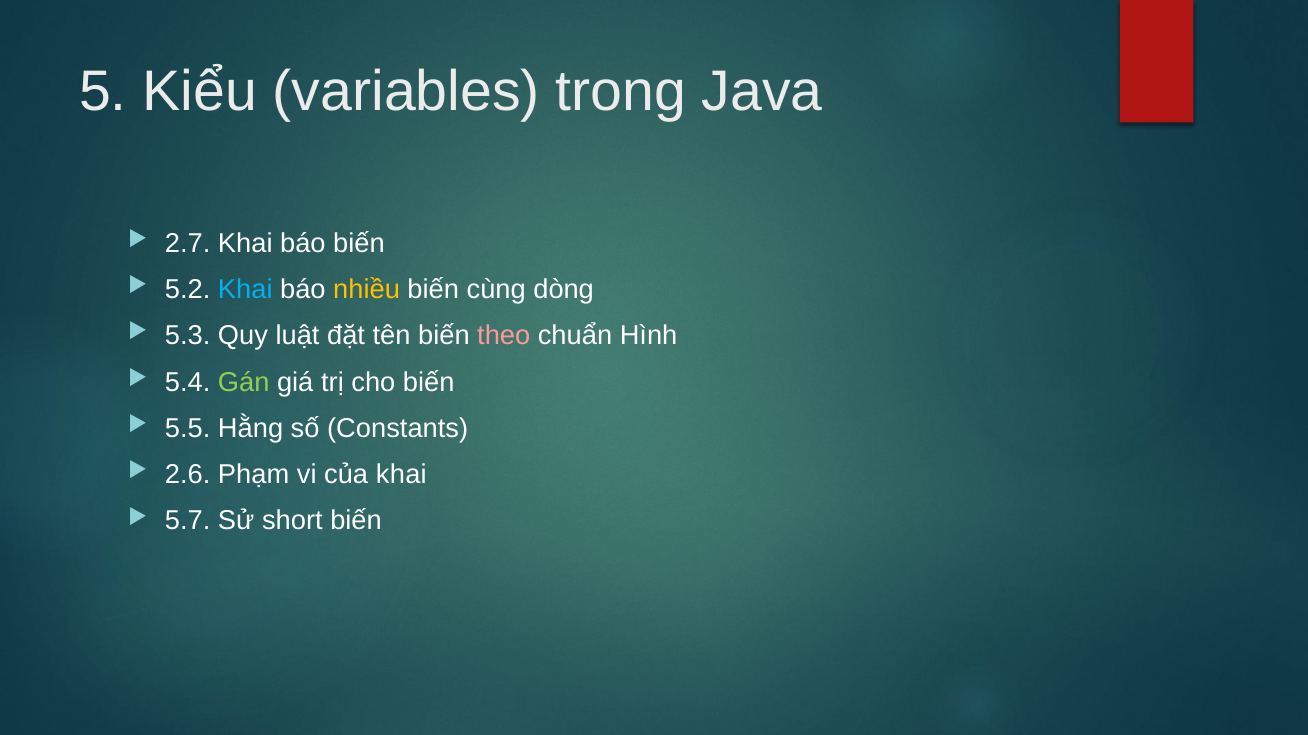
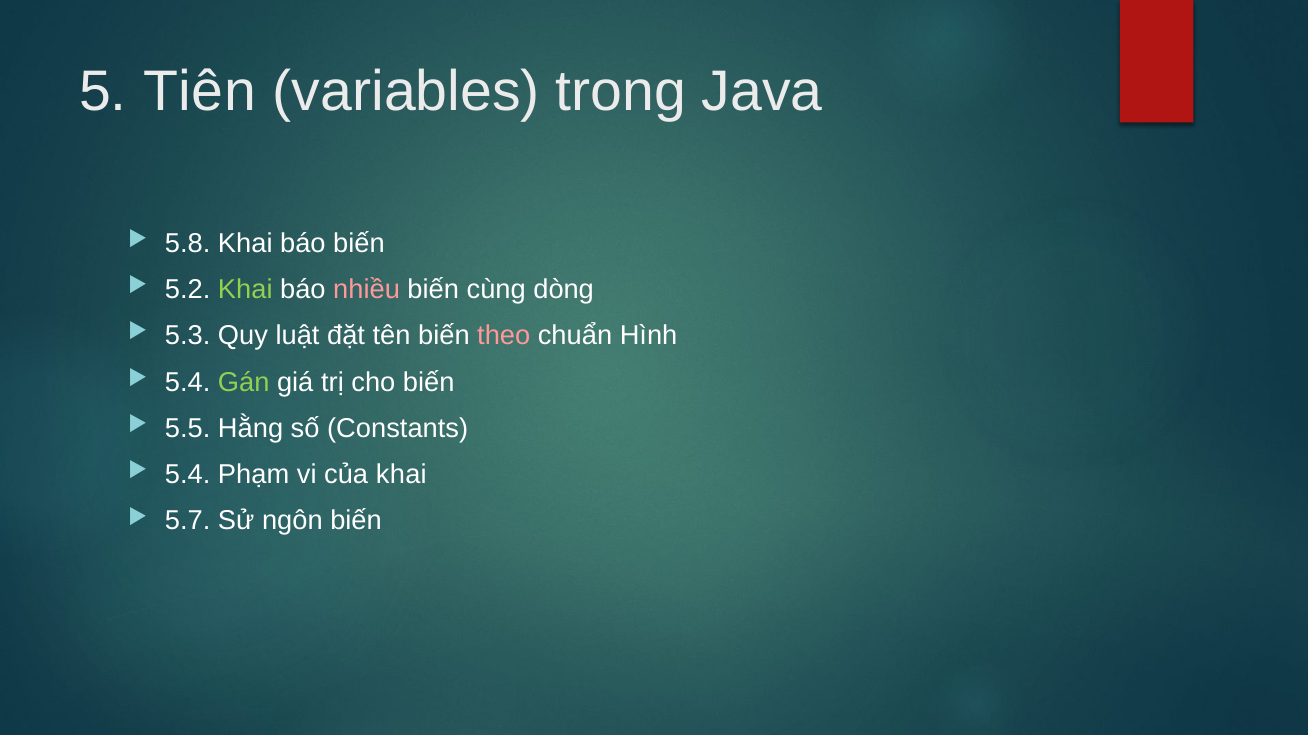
Kiểu: Kiểu -> Tiên (200, 92)
2.7: 2.7 -> 5.8 (188, 243)
Khai colour: light blue -> light green (245, 290)
nhiều colour: yellow -> pink (367, 290)
2.6: 2.6 -> 5.4 (188, 475)
short: short -> ngôn (292, 522)
